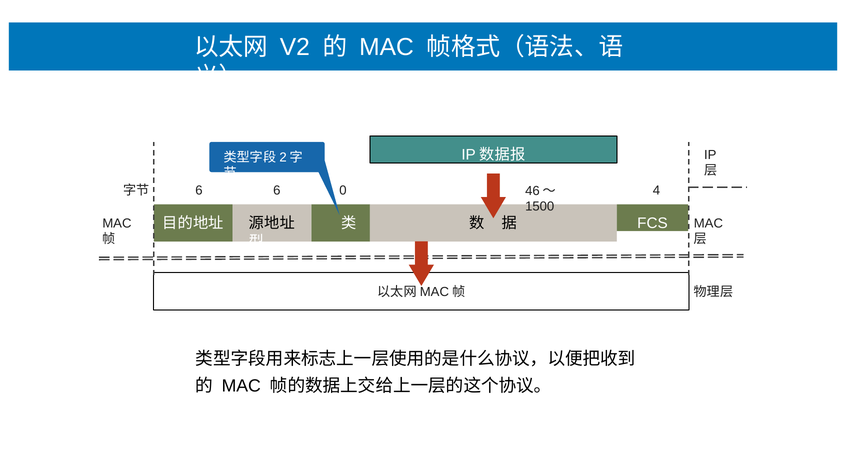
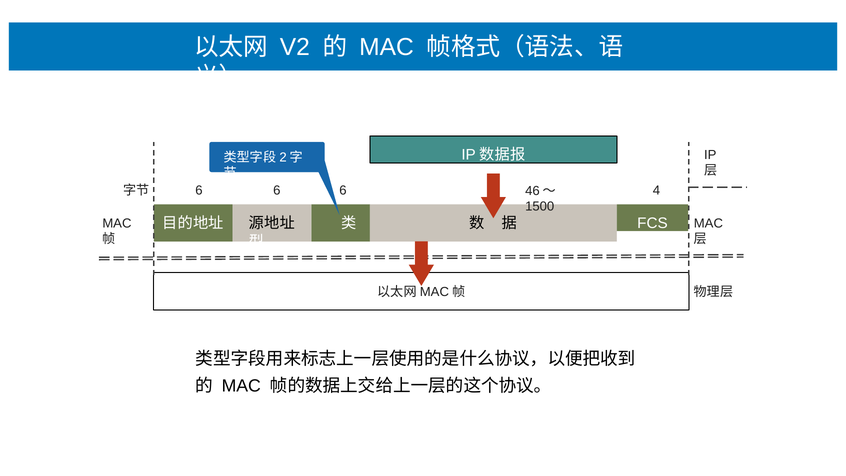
0: 0 -> 6 (343, 191)
